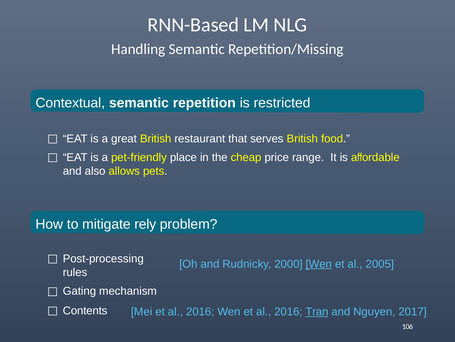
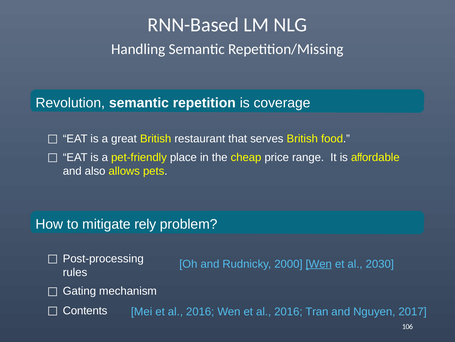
Contextual: Contextual -> Revolution (70, 103)
restricted: restricted -> coverage (282, 103)
2005: 2005 -> 2030 (380, 264)
Tran underline: present -> none (317, 311)
